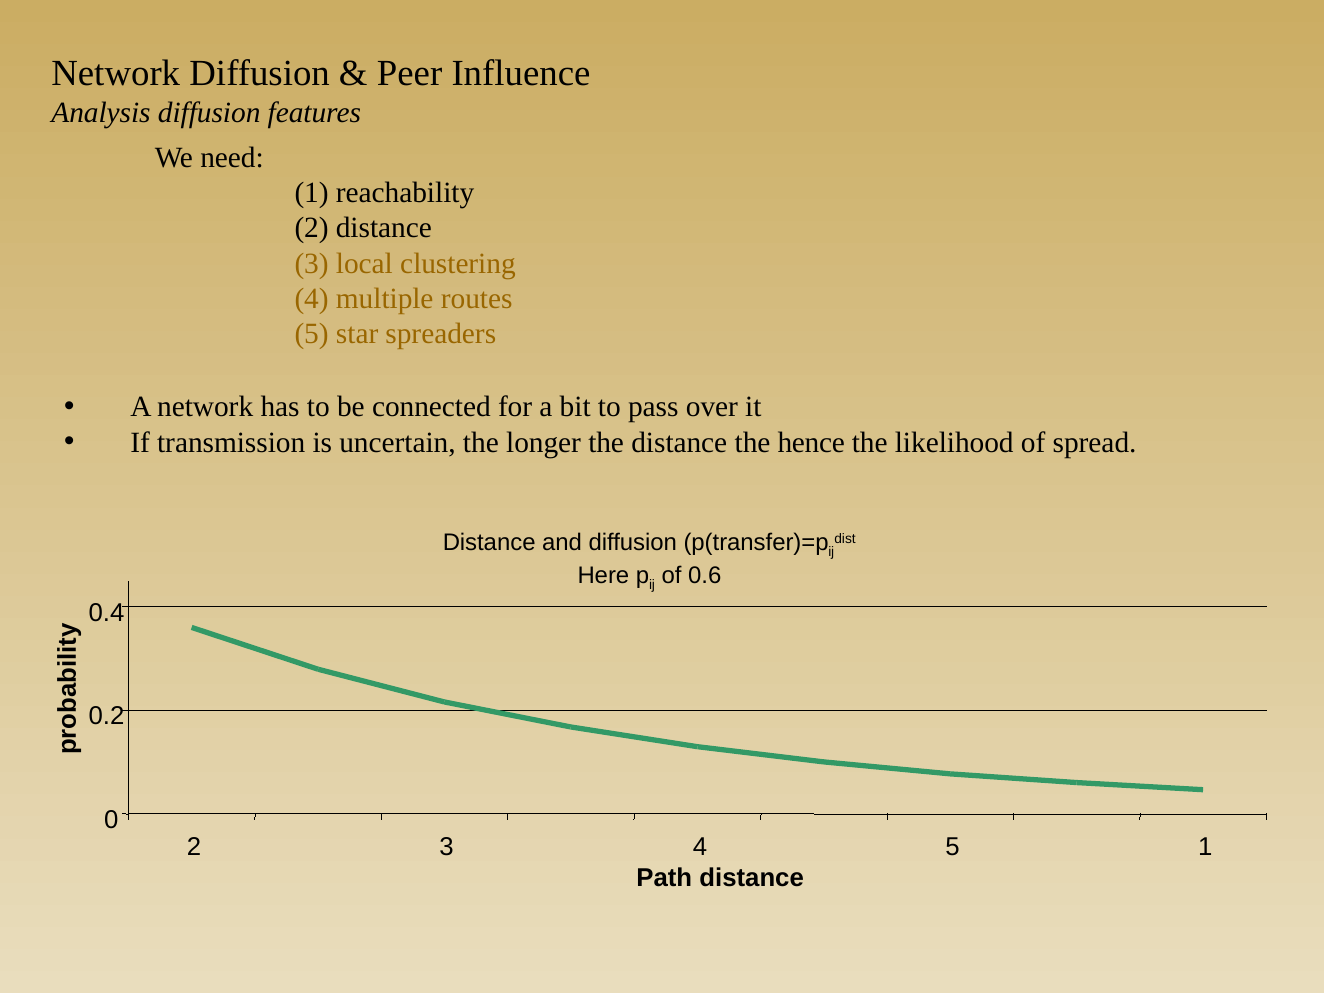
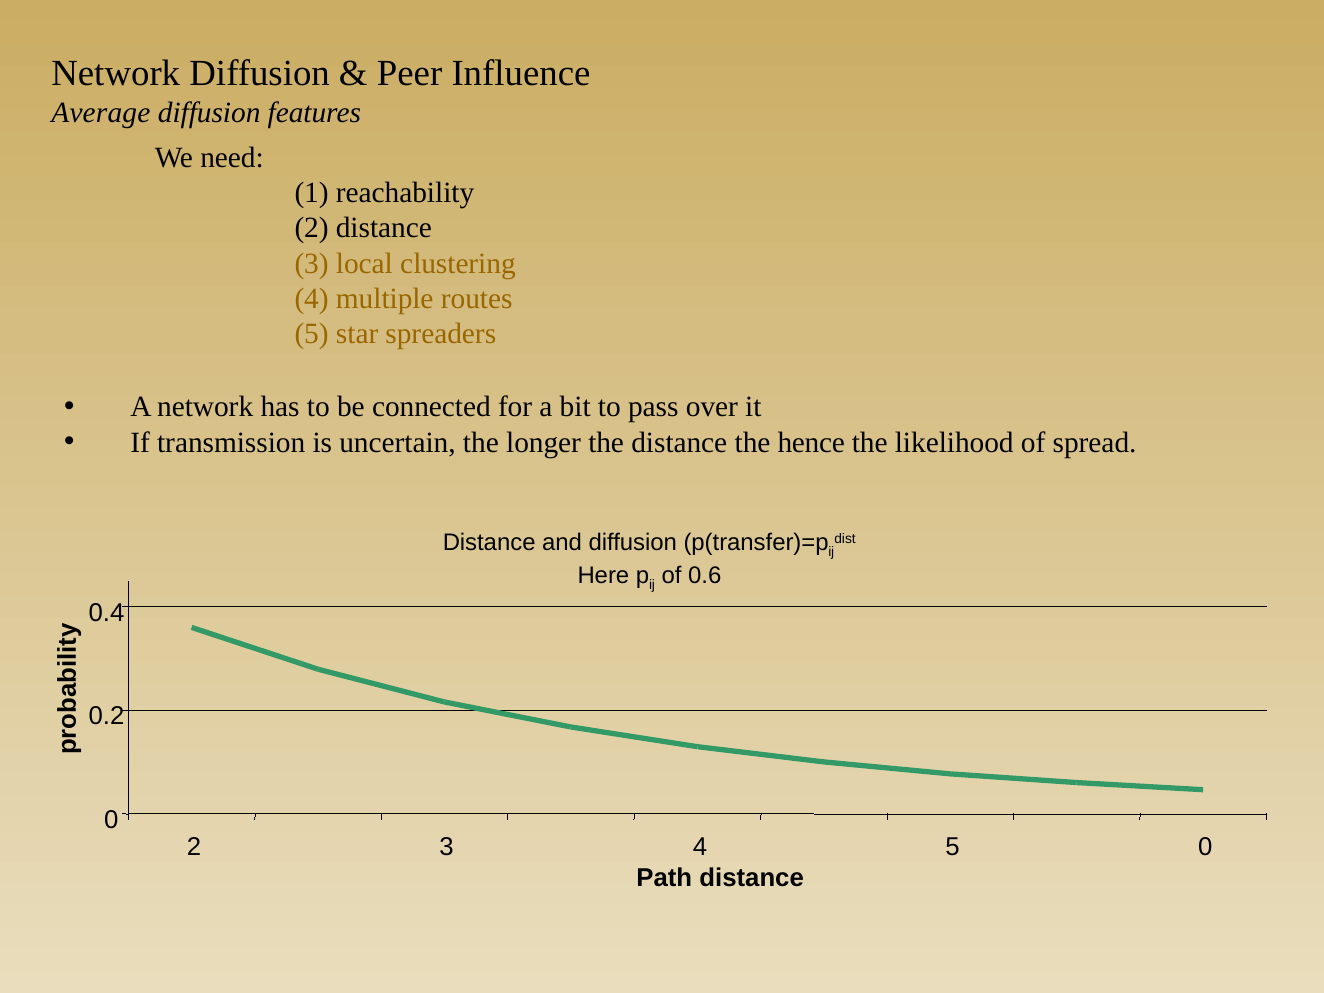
Analysis: Analysis -> Average (101, 112)
5 1: 1 -> 0 (1205, 847)
